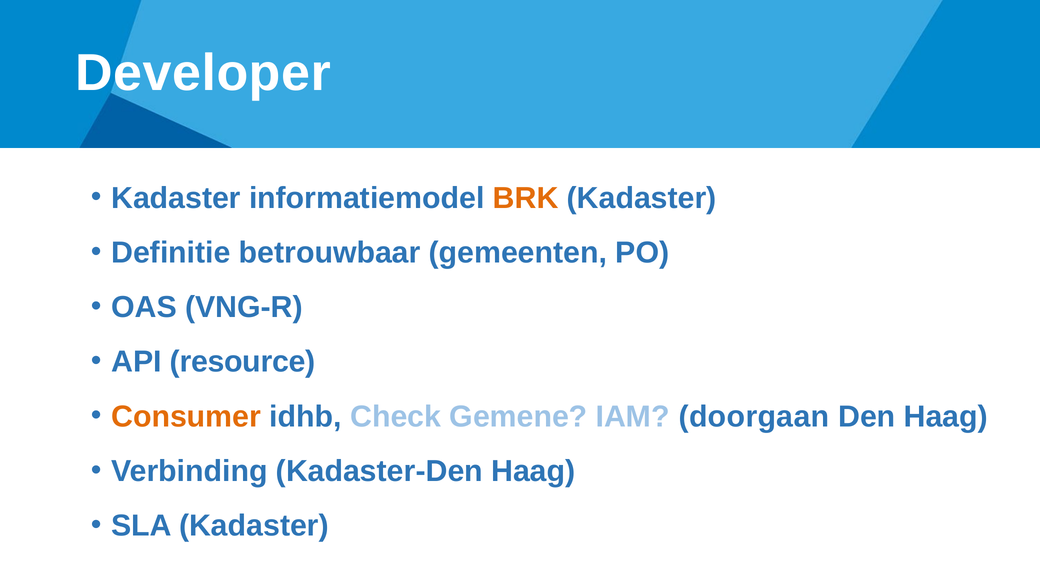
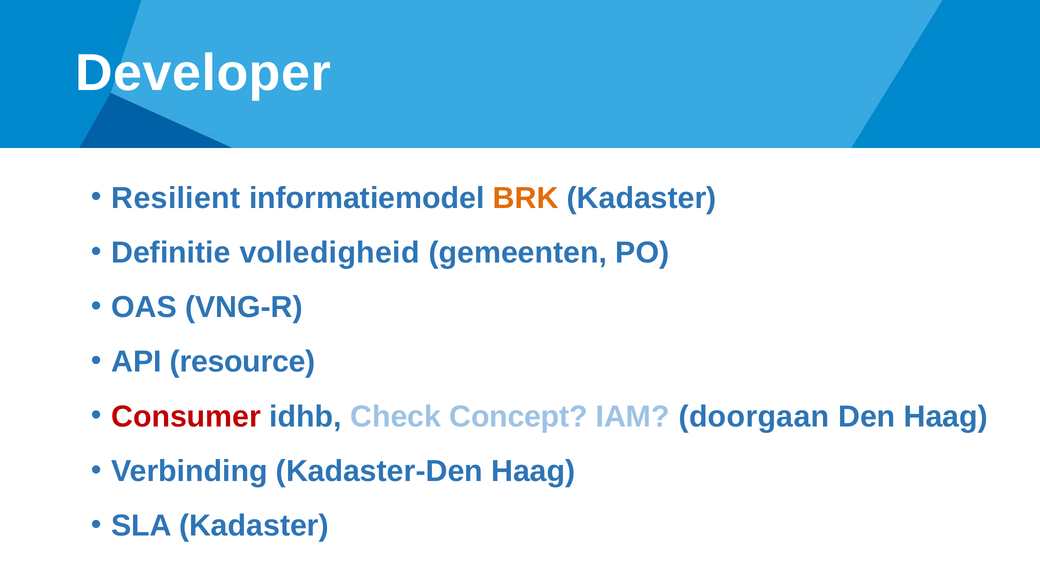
Kadaster: Kadaster -> Resilient (176, 198)
betrouwbaar: betrouwbaar -> volledigheid (330, 253)
Consumer colour: orange -> red (186, 417)
Gemene: Gemene -> Concept (519, 417)
